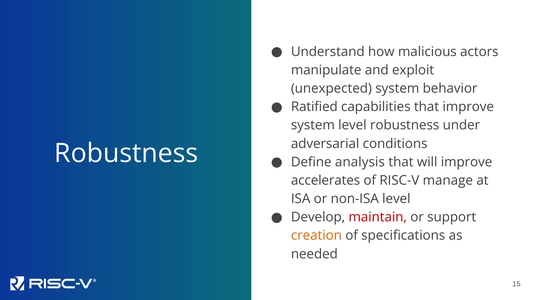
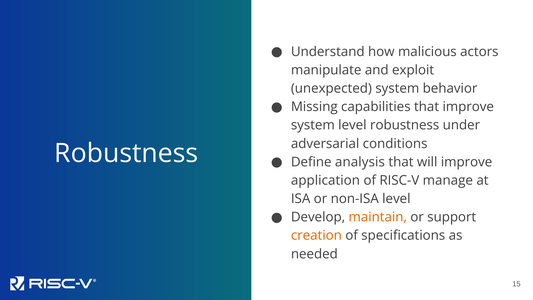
Ratified: Ratified -> Missing (314, 107)
accelerates: accelerates -> application (325, 180)
maintain colour: red -> orange (378, 217)
